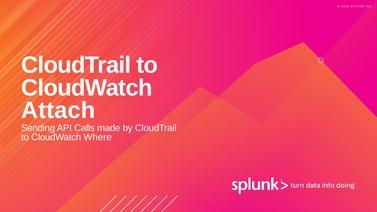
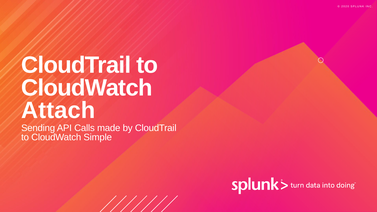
Where: Where -> Simple (98, 137)
